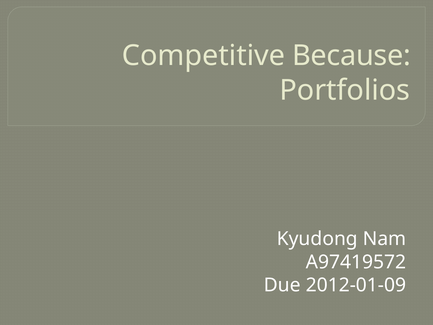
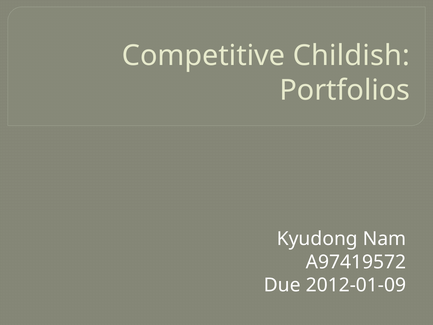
Because: Because -> Childish (351, 56)
